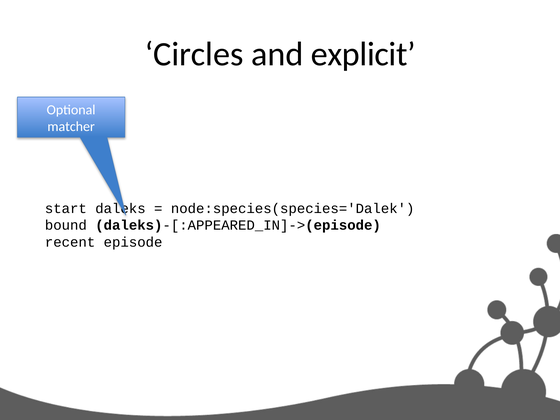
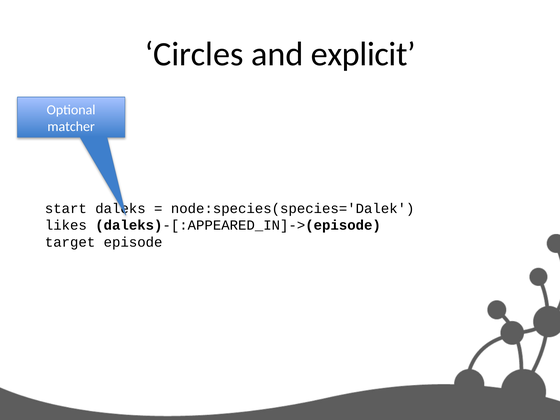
bound: bound -> likes (66, 225)
recent: recent -> target (70, 242)
